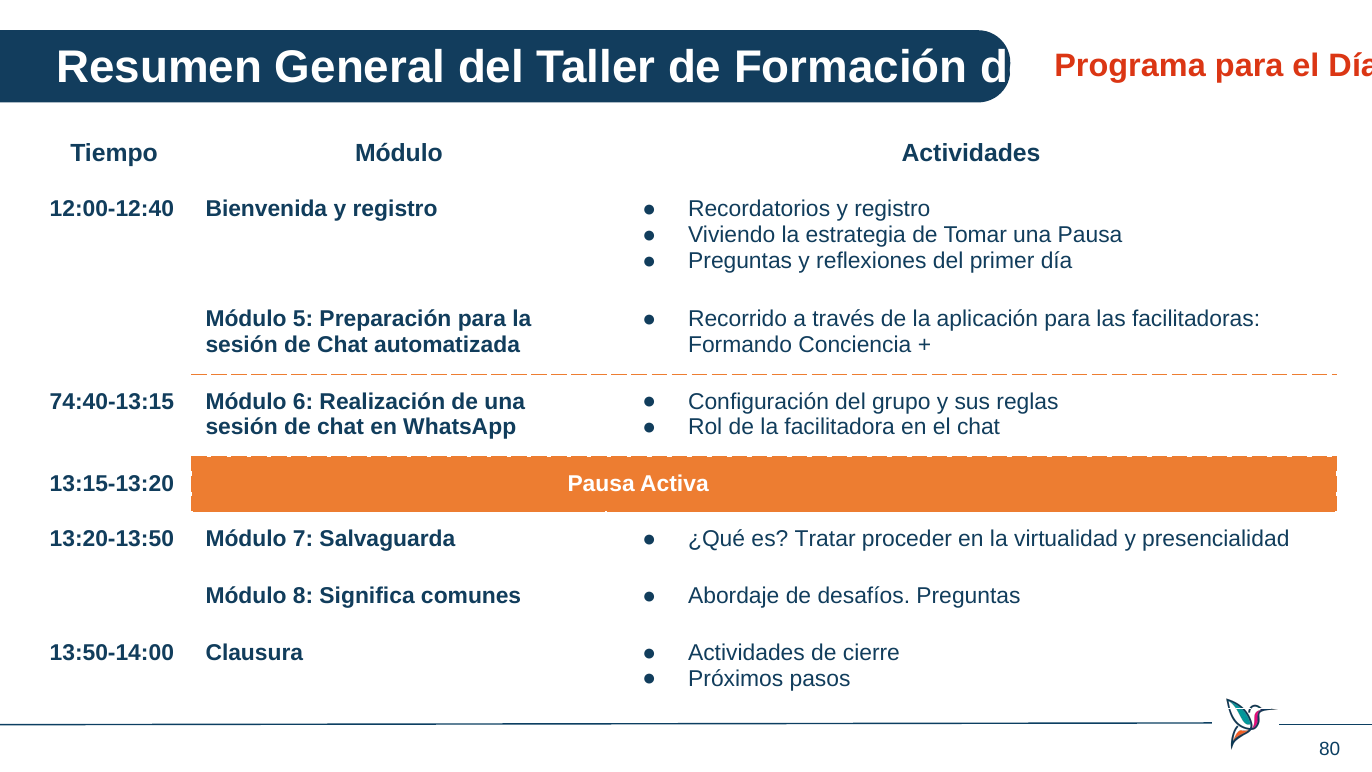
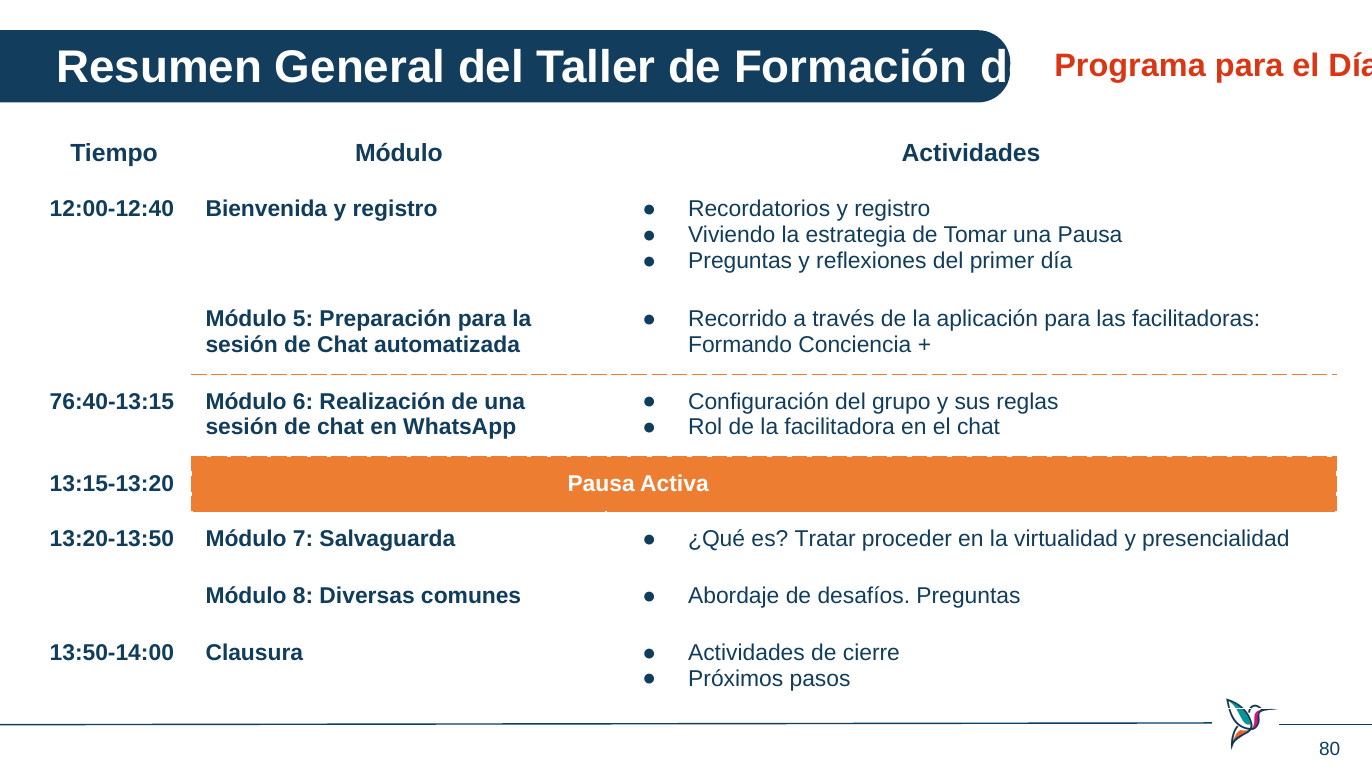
74:40-13:15: 74:40-13:15 -> 76:40-13:15 (112, 401)
Significa: Significa -> Diversas (367, 596)
